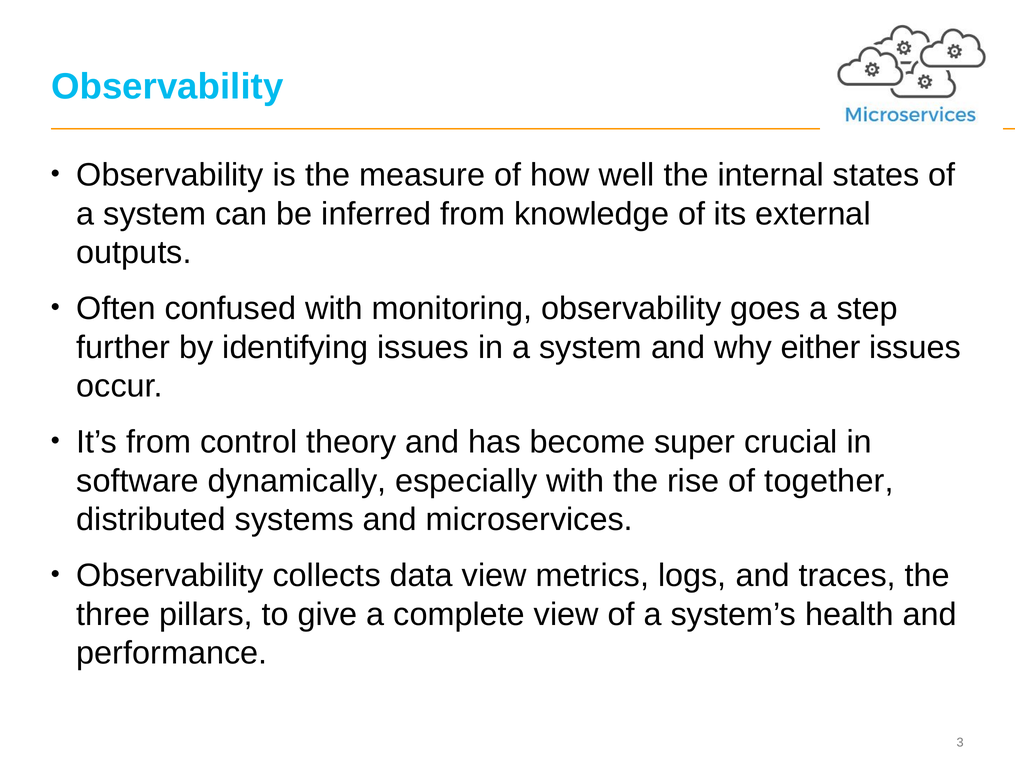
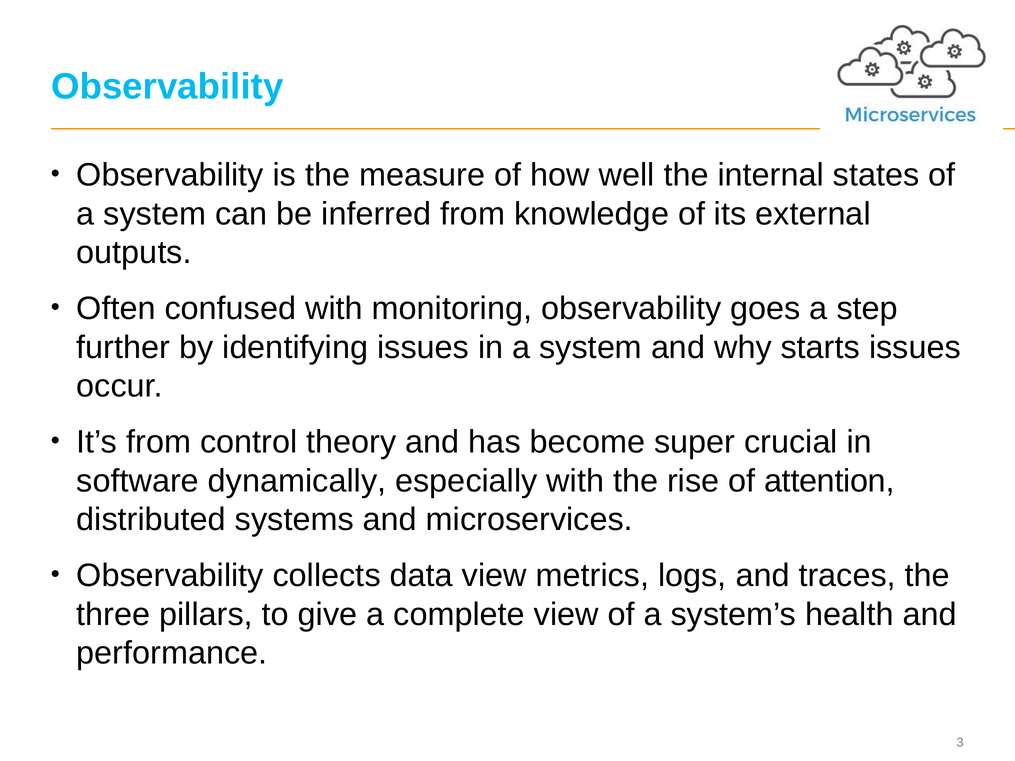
either: either -> starts (820, 347)
together: together -> attention (829, 481)
